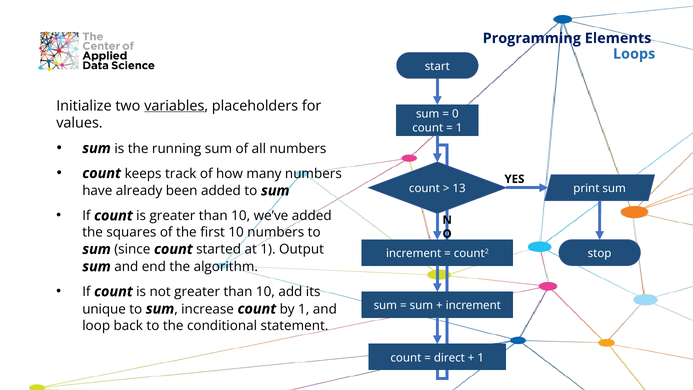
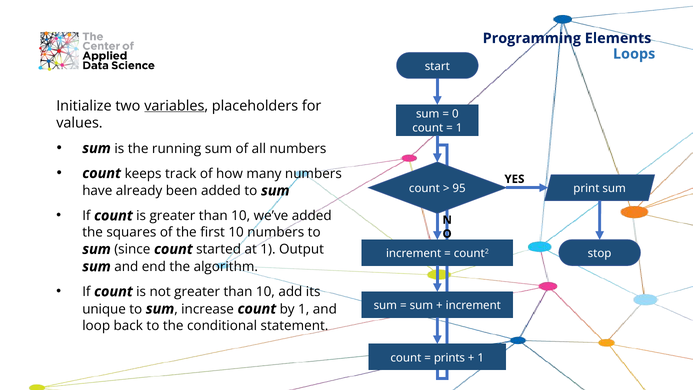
13: 13 -> 95 (459, 188)
direct: direct -> prints (449, 358)
